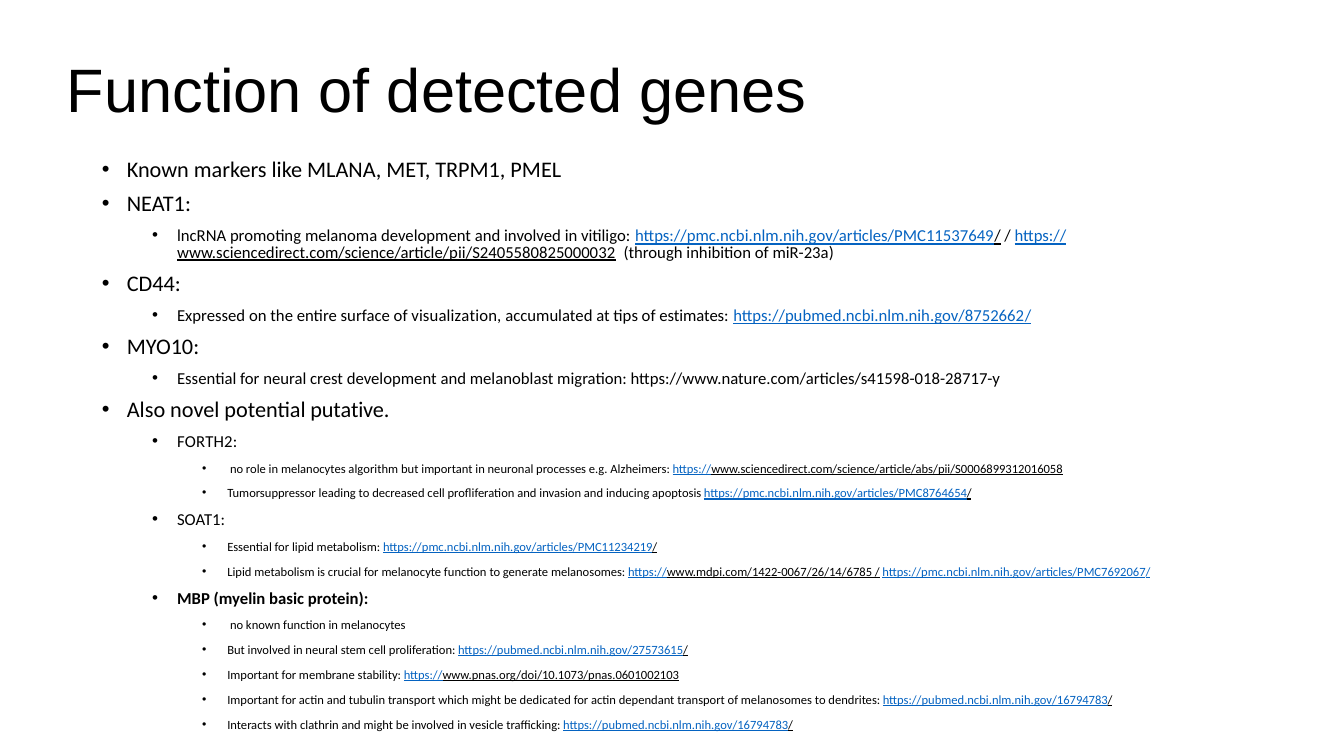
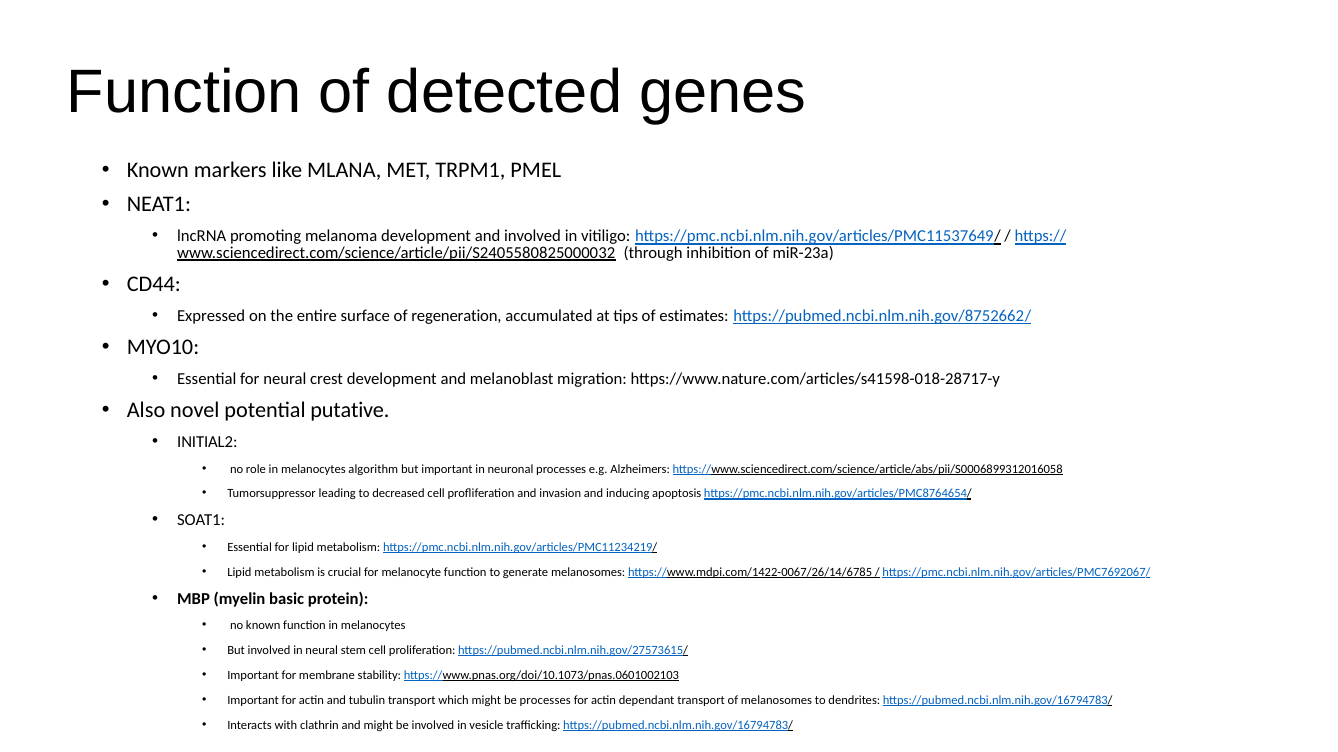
visualization: visualization -> regeneration (456, 316)
FORTH2: FORTH2 -> INITIAL2 (207, 442)
be dedicated: dedicated -> processes (545, 701)
